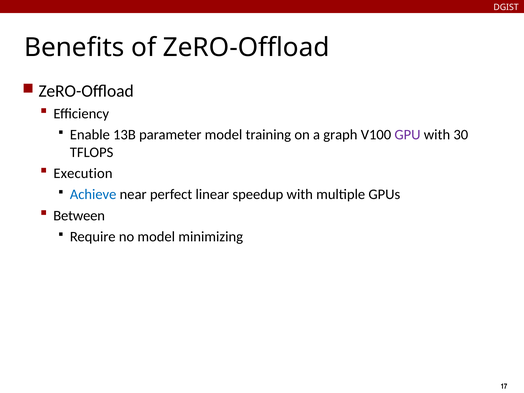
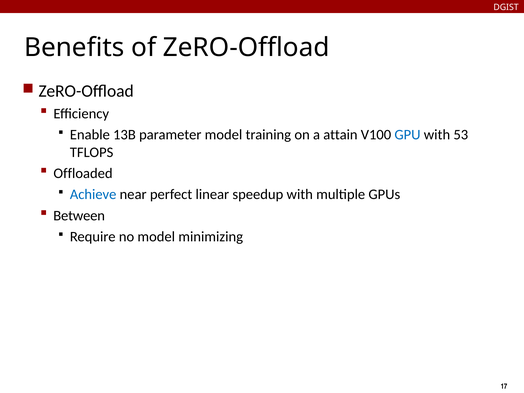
graph: graph -> attain (340, 135)
GPU colour: purple -> blue (407, 135)
30: 30 -> 53 (461, 135)
Execution: Execution -> Offloaded (83, 173)
